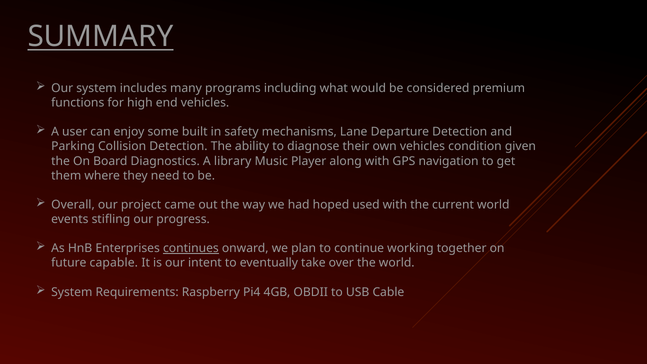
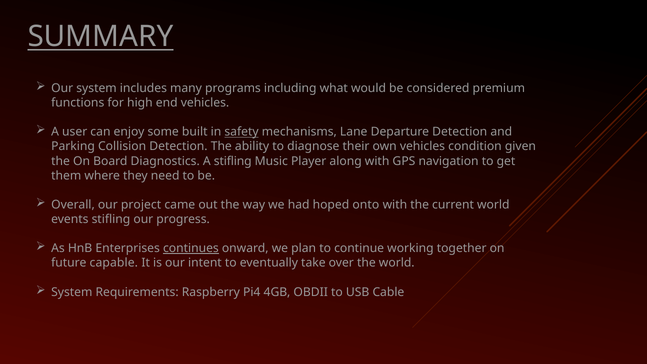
safety underline: none -> present (242, 132)
A library: library -> stifling (233, 161)
used: used -> onto (366, 205)
